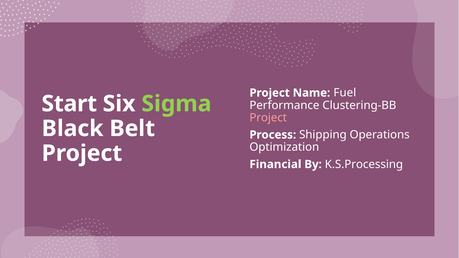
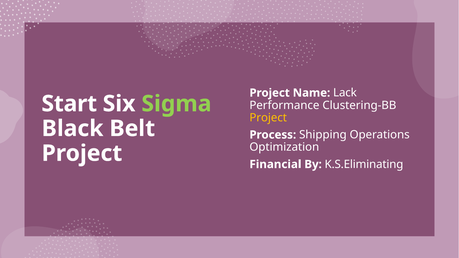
Fuel: Fuel -> Lack (345, 93)
Project colour: pink -> yellow (268, 118)
K.S.Processing: K.S.Processing -> K.S.Eliminating (364, 164)
